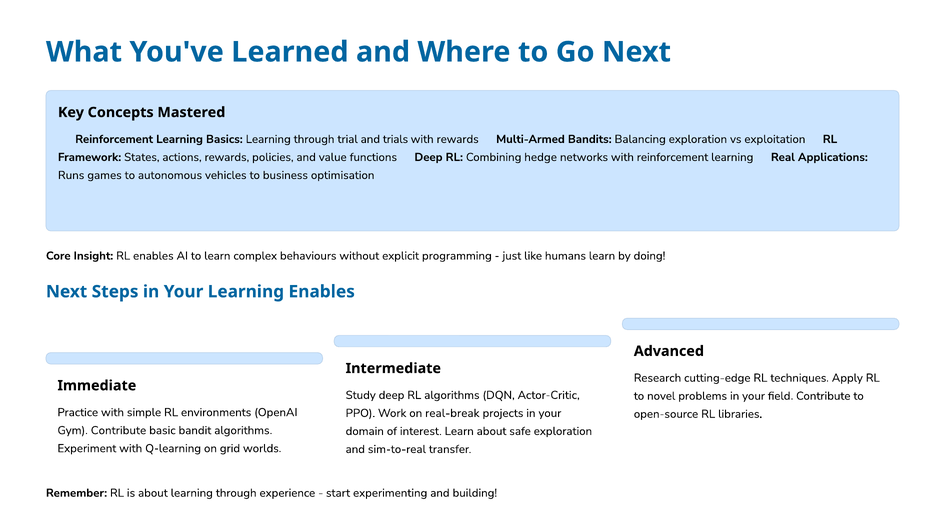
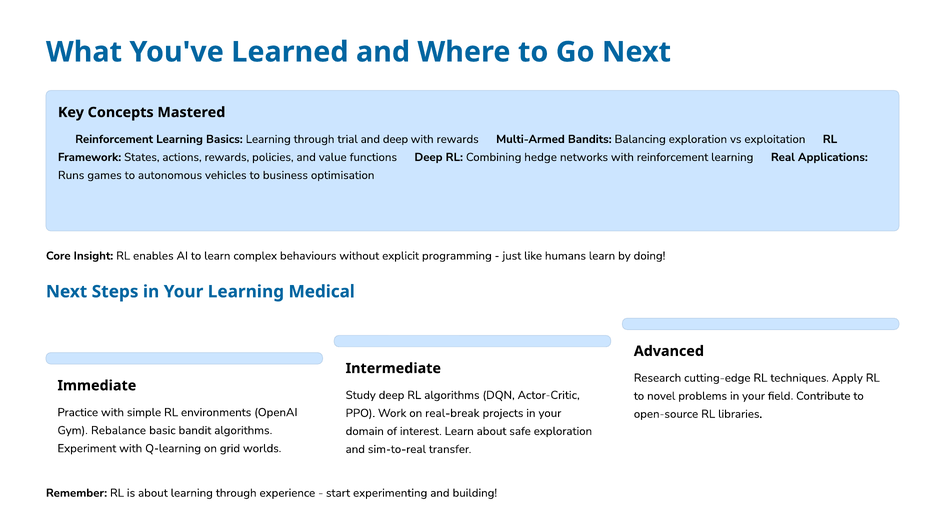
and trials: trials -> deep (395, 139)
Learning Enables: Enables -> Medical (322, 292)
Gym Contribute: Contribute -> Rebalance (118, 431)
